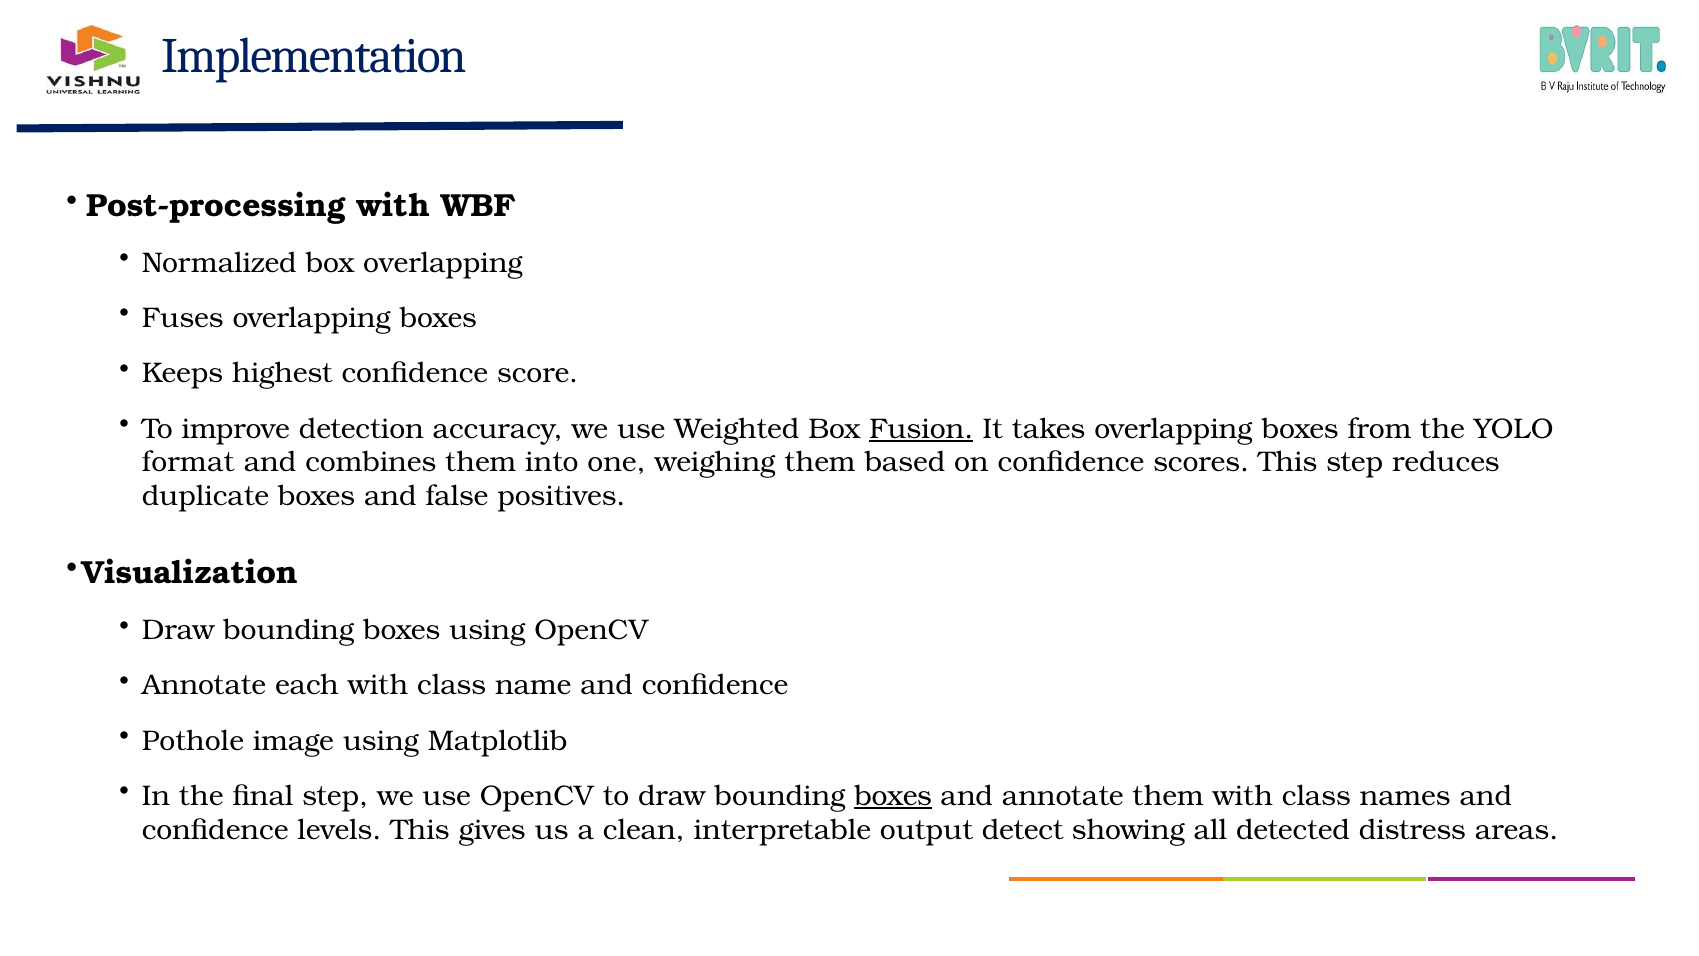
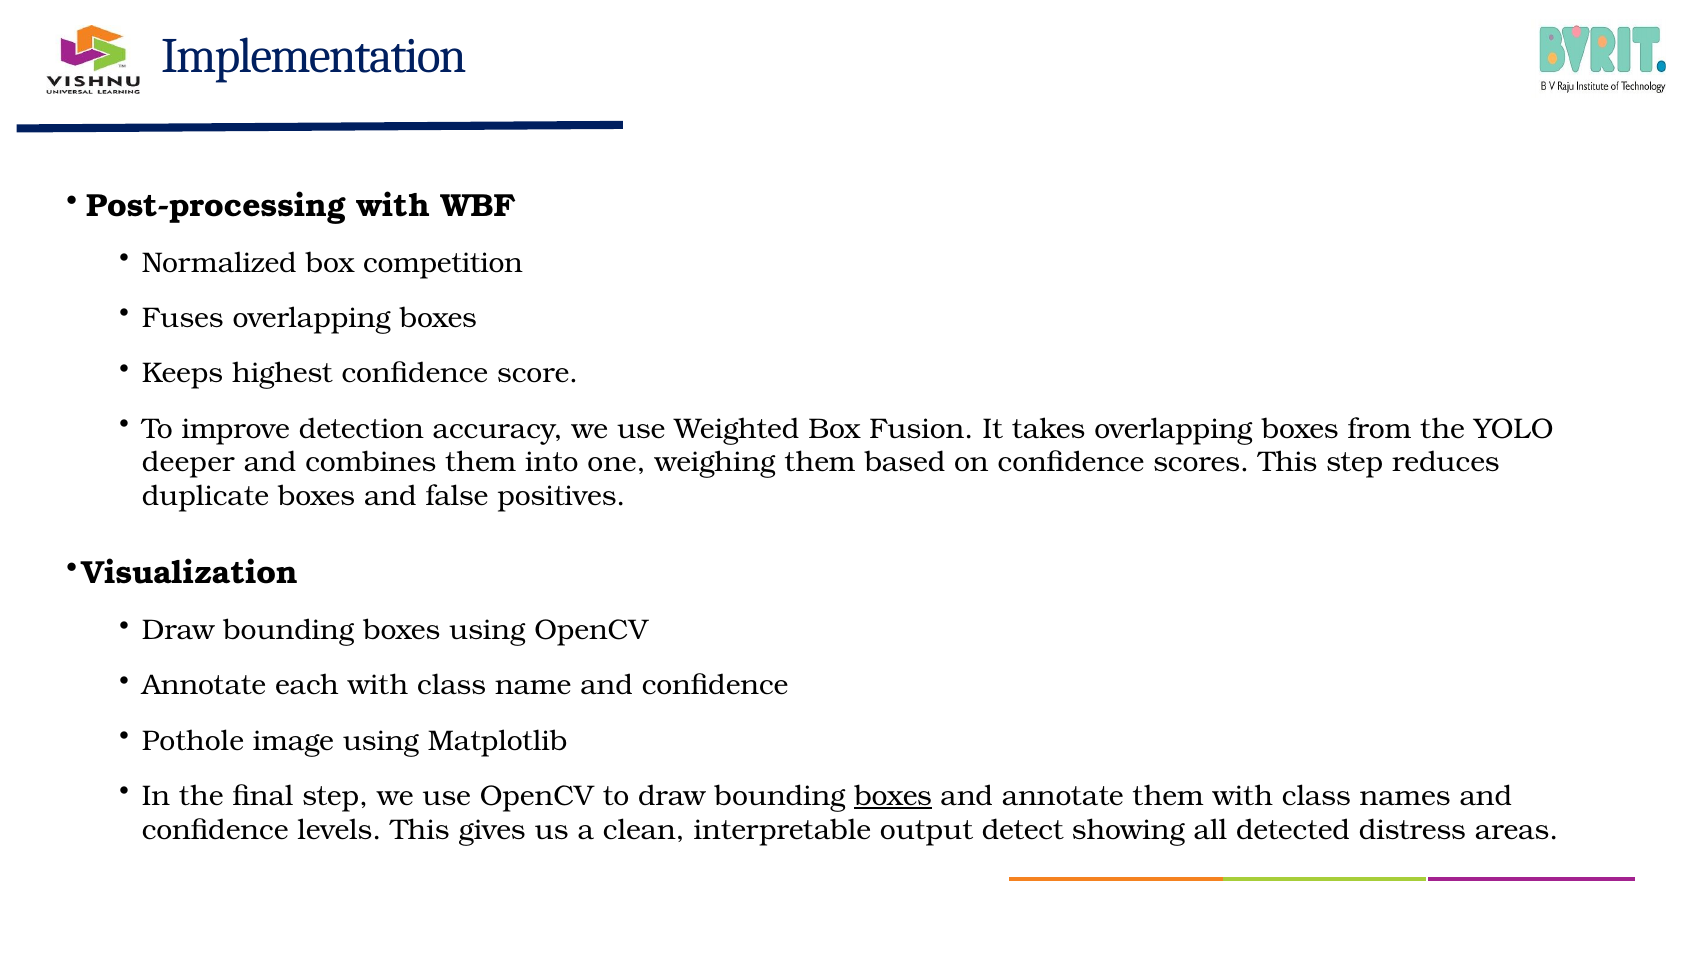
box overlapping: overlapping -> competition (443, 263)
Fusion underline: present -> none (921, 429)
format: format -> deeper (188, 462)
